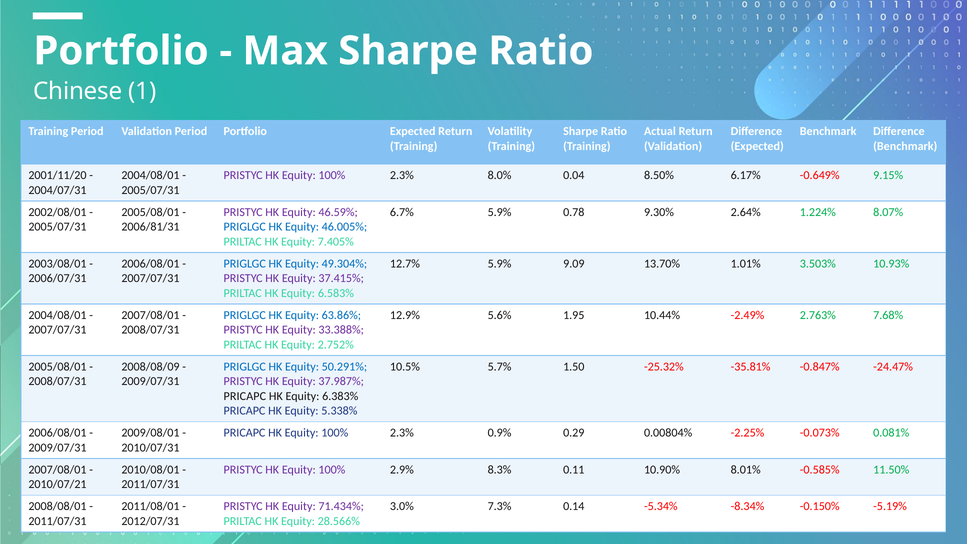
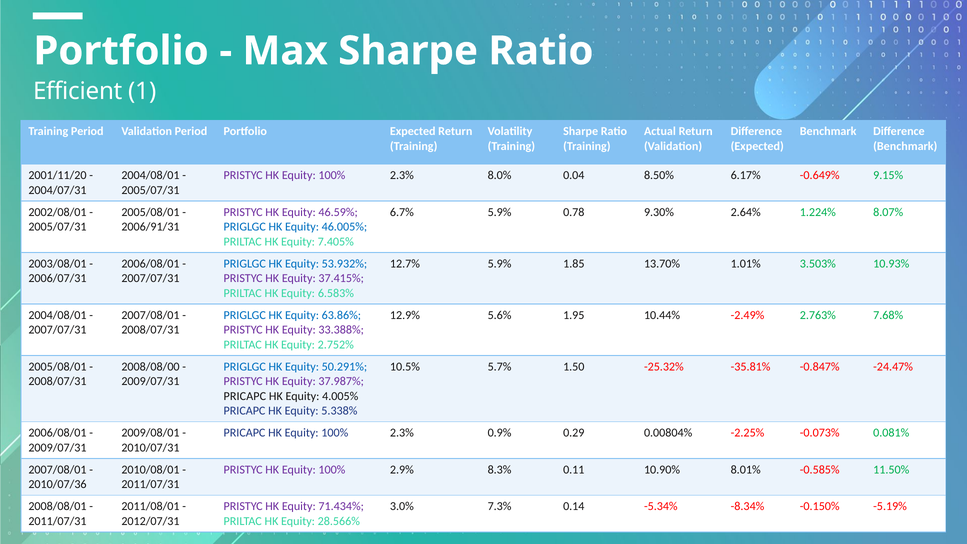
Chinese: Chinese -> Efficient (78, 91)
2006/81/31: 2006/81/31 -> 2006/91/31 (150, 227)
49.304%: 49.304% -> 53.932% (344, 264)
9.09: 9.09 -> 1.85 (574, 264)
2008/08/09: 2008/08/09 -> 2008/08/00 (150, 367)
6.383%: 6.383% -> 4.005% (340, 396)
2010/07/21: 2010/07/21 -> 2010/07/36 (57, 484)
